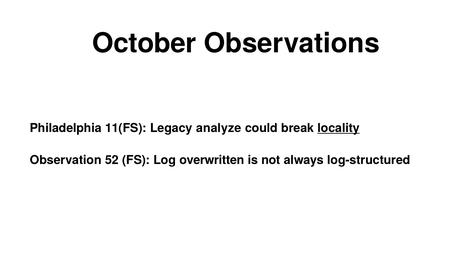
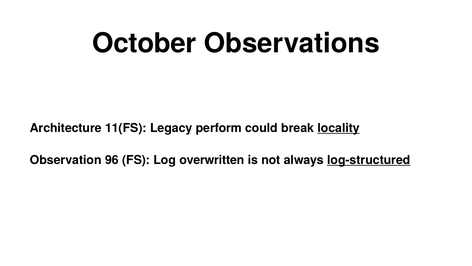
Philadelphia: Philadelphia -> Architecture (66, 128)
analyze: analyze -> perform (219, 128)
52: 52 -> 96 (112, 160)
log-structured underline: none -> present (369, 160)
